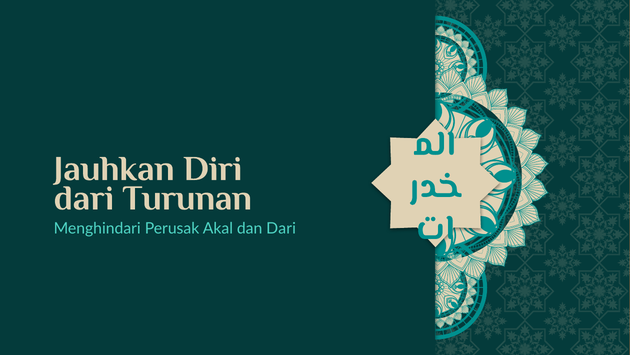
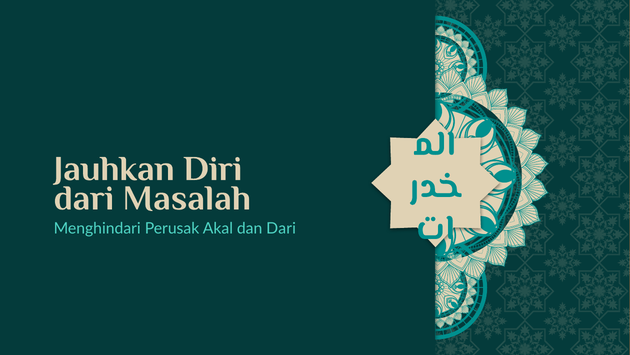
Turunan: Turunan -> Masalah (187, 198)
